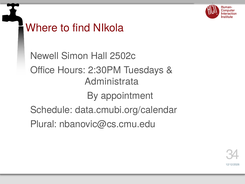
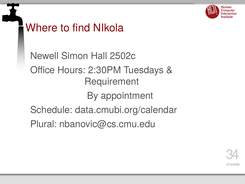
Administrata: Administrata -> Requirement (112, 81)
